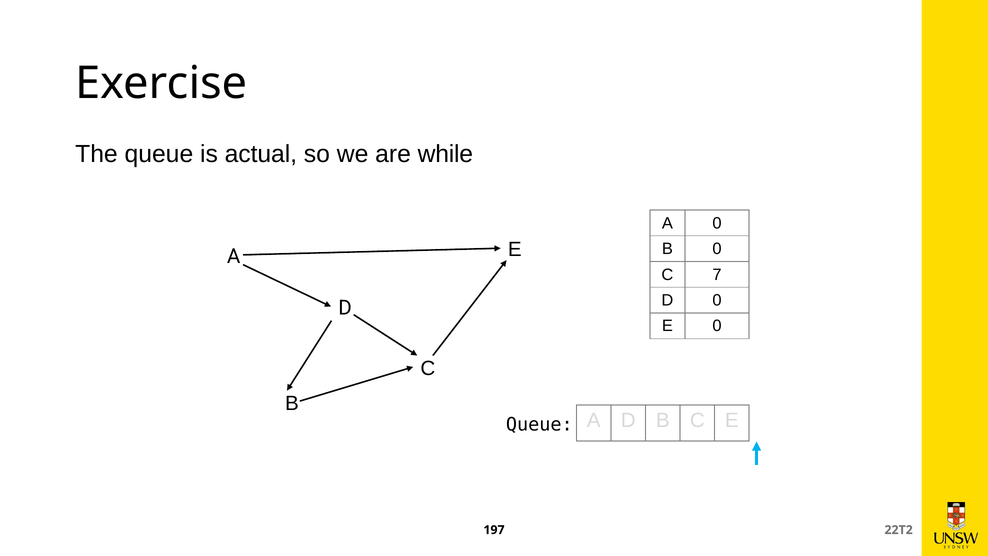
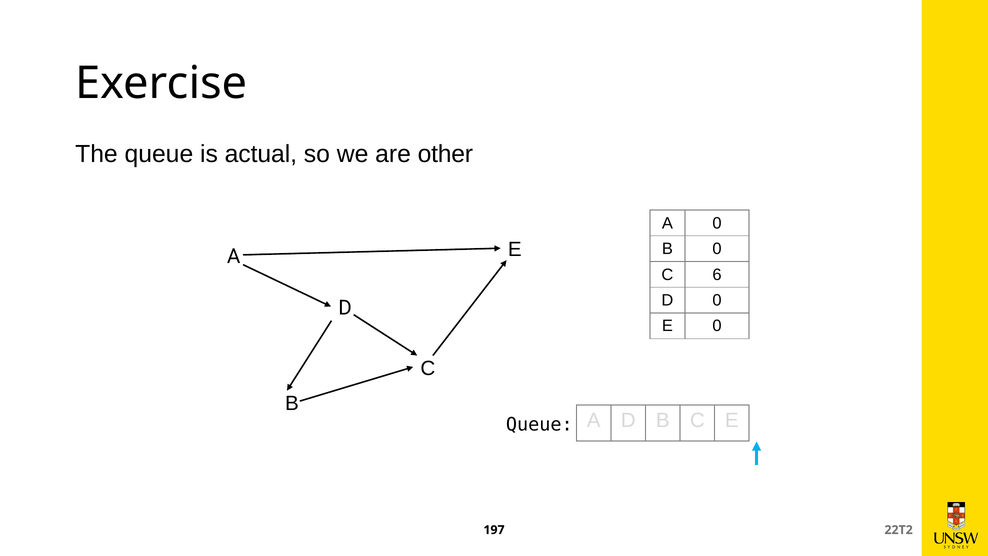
while: while -> other (445, 154)
7: 7 -> 6 (717, 274)
